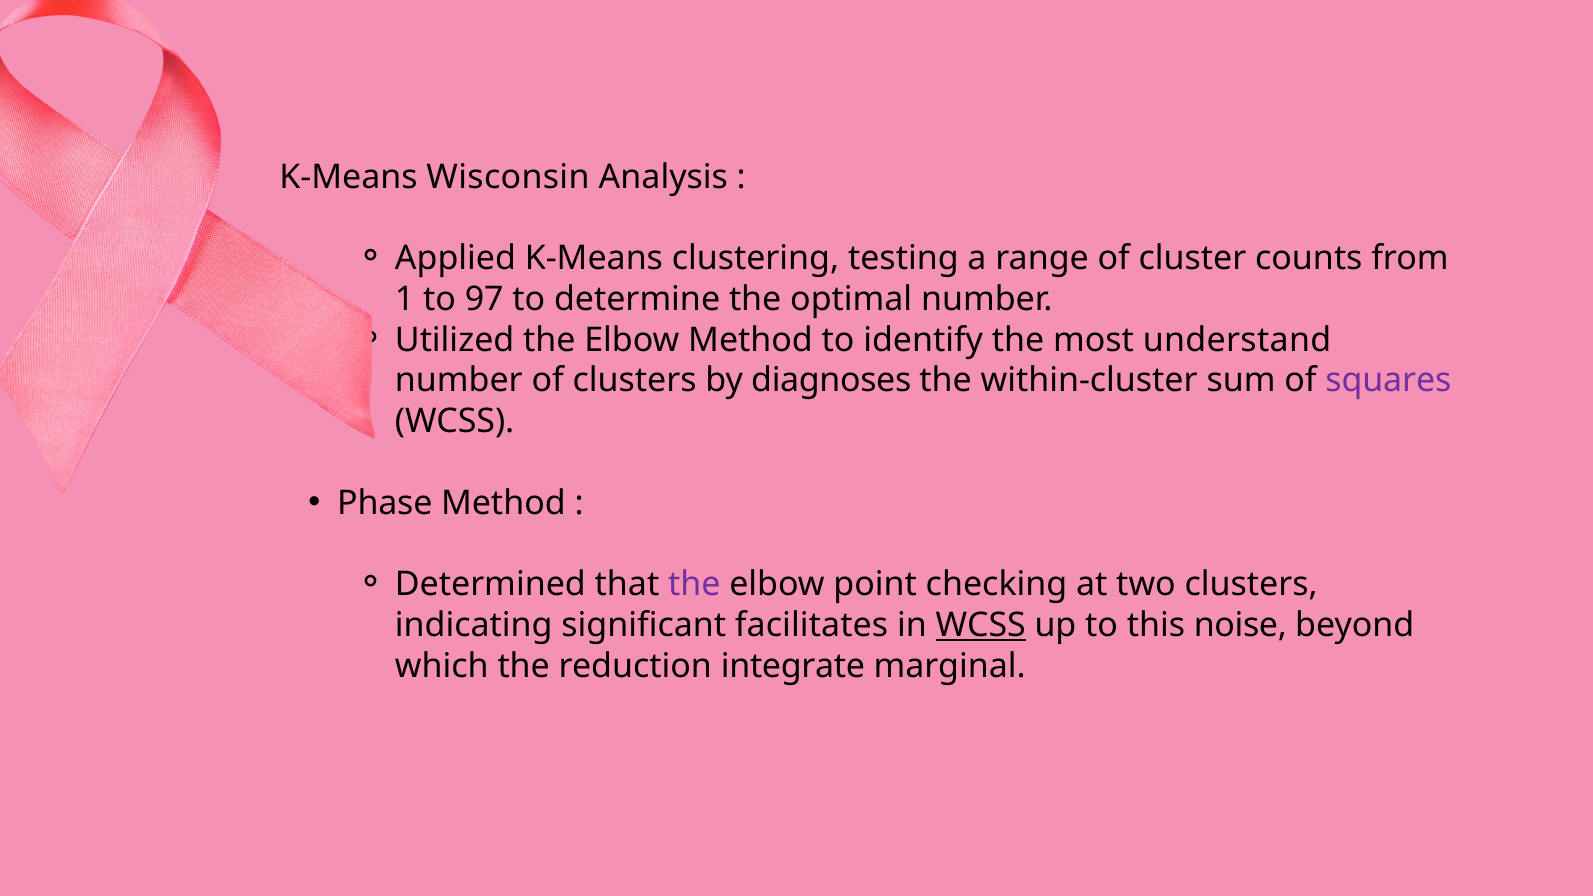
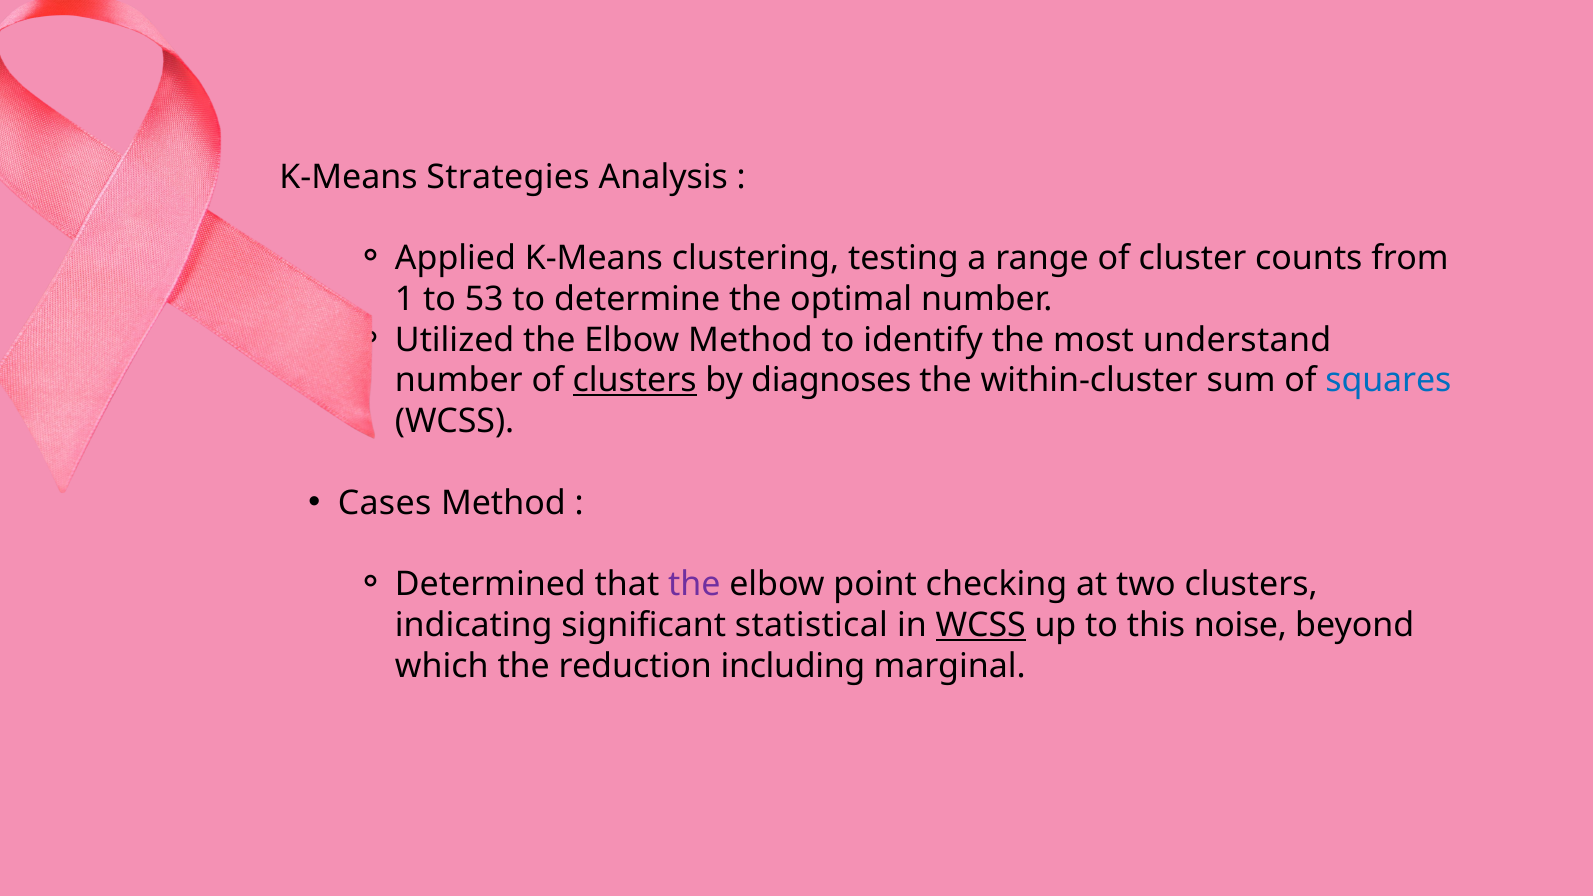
Wisconsin: Wisconsin -> Strategies (508, 177)
97: 97 -> 53 (484, 299)
clusters underline: none -> present (635, 381)
squares colour: purple -> blue (1388, 381)
Phase: Phase -> Cases (385, 503)
facilitates: facilitates -> statistical (811, 625)
integrate: integrate -> including (793, 666)
